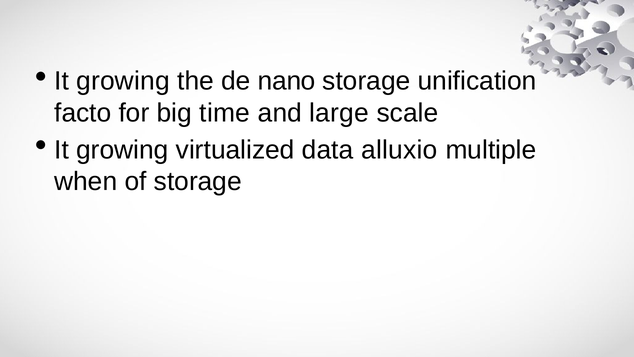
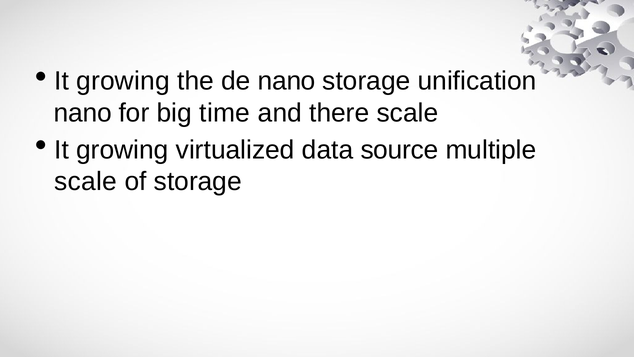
facto: facto -> nano (83, 113)
large: large -> there (339, 113)
alluxio: alluxio -> source (400, 150)
when: when -> scale (86, 181)
